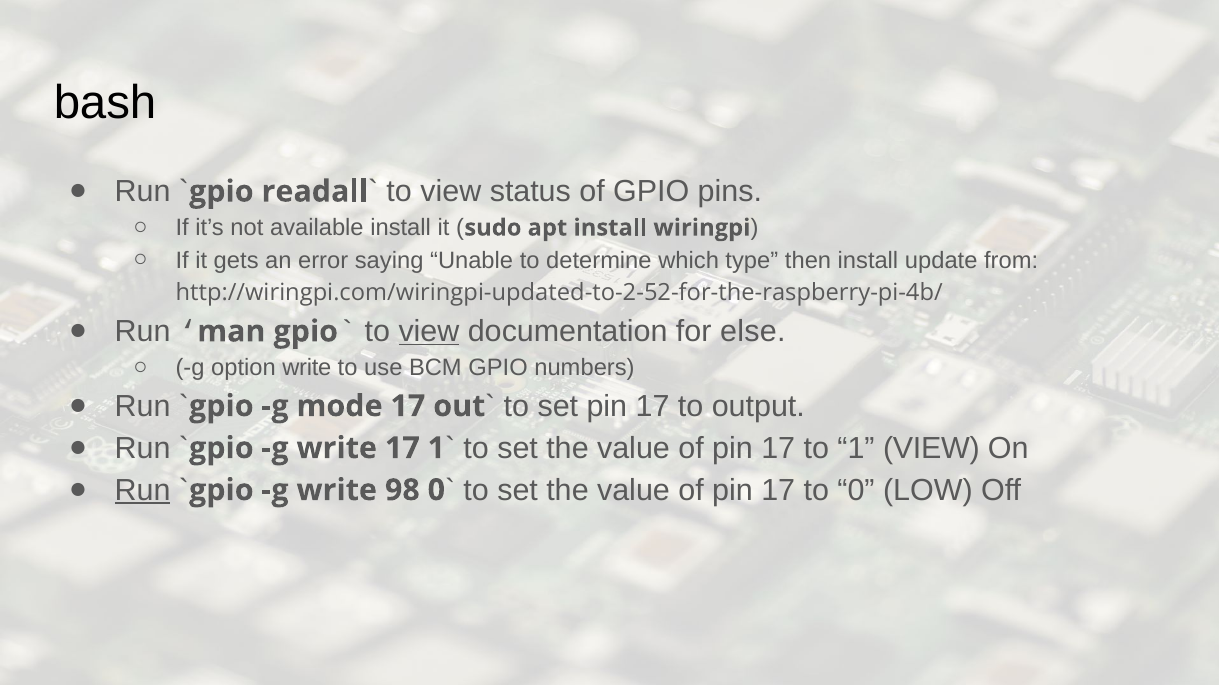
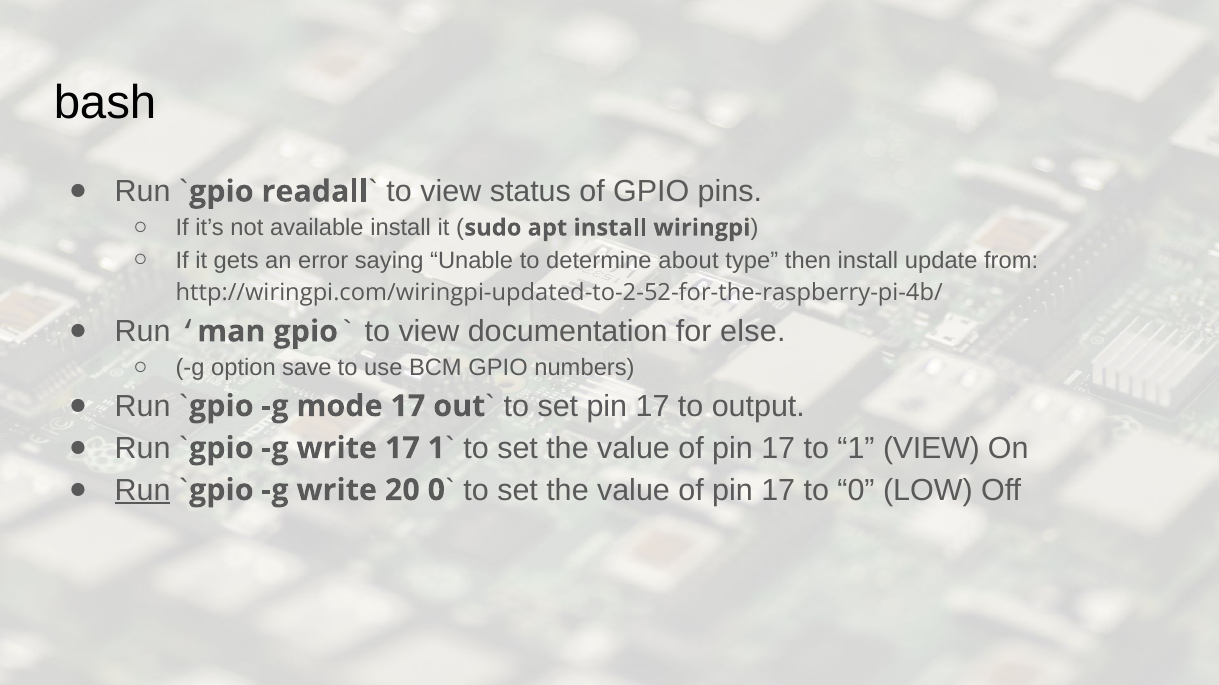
which: which -> about (689, 261)
view underline: present -> none (429, 332)
option write: write -> save (307, 368)
98: 98 -> 20 (402, 491)
